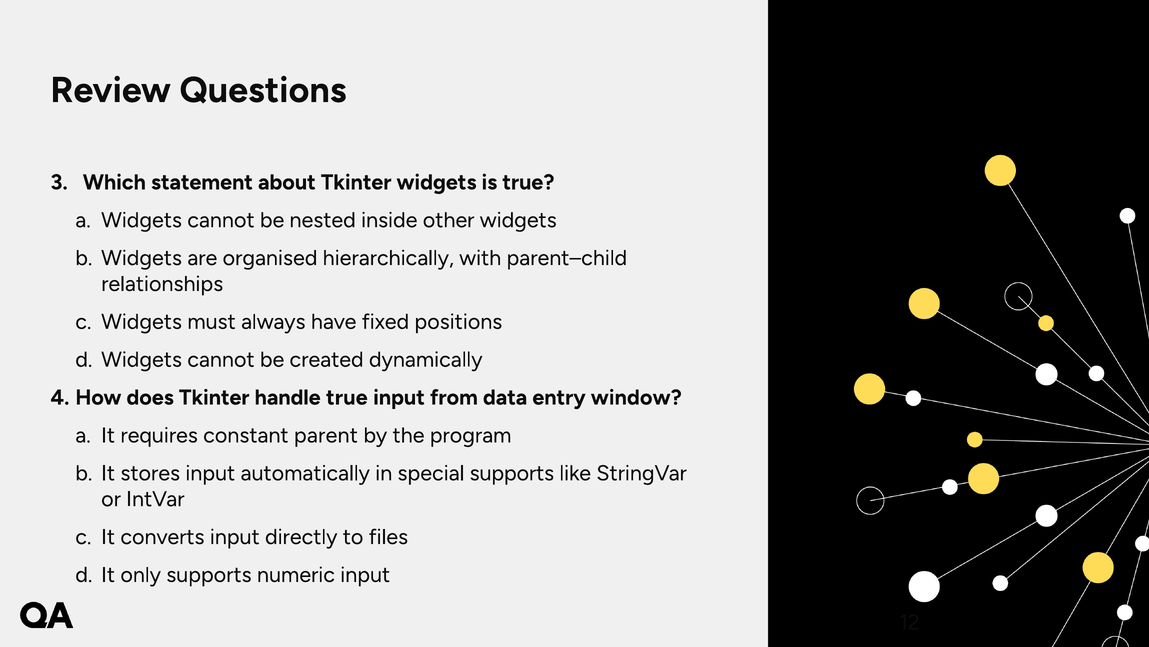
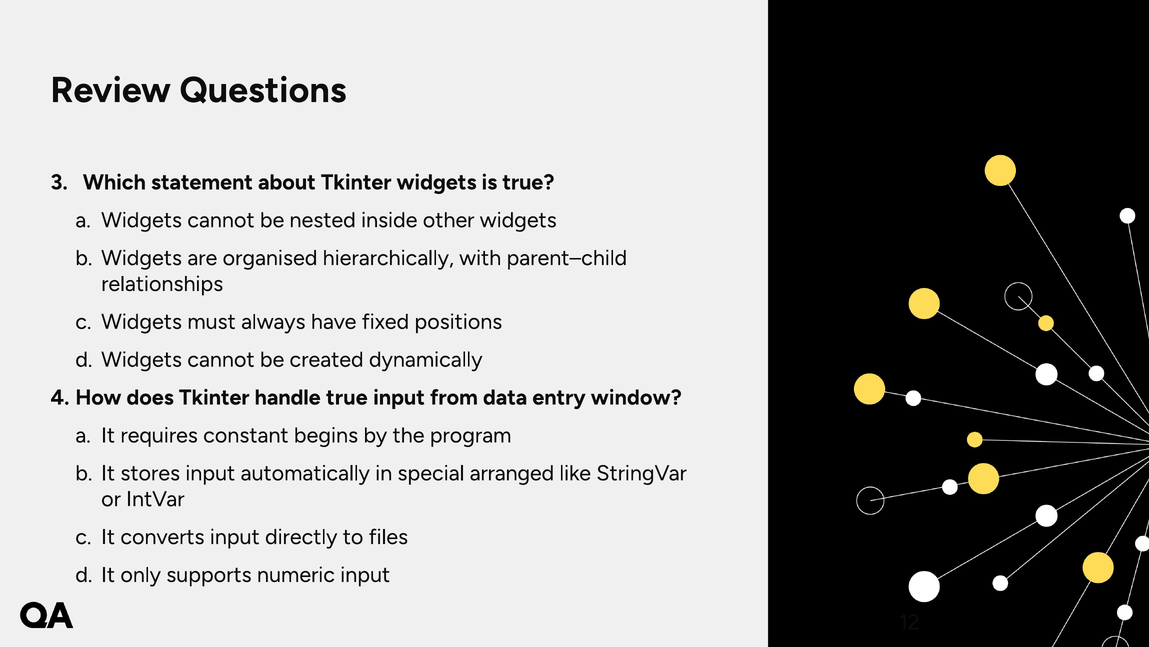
parent: parent -> begins (326, 435)
special supports: supports -> arranged (512, 473)
